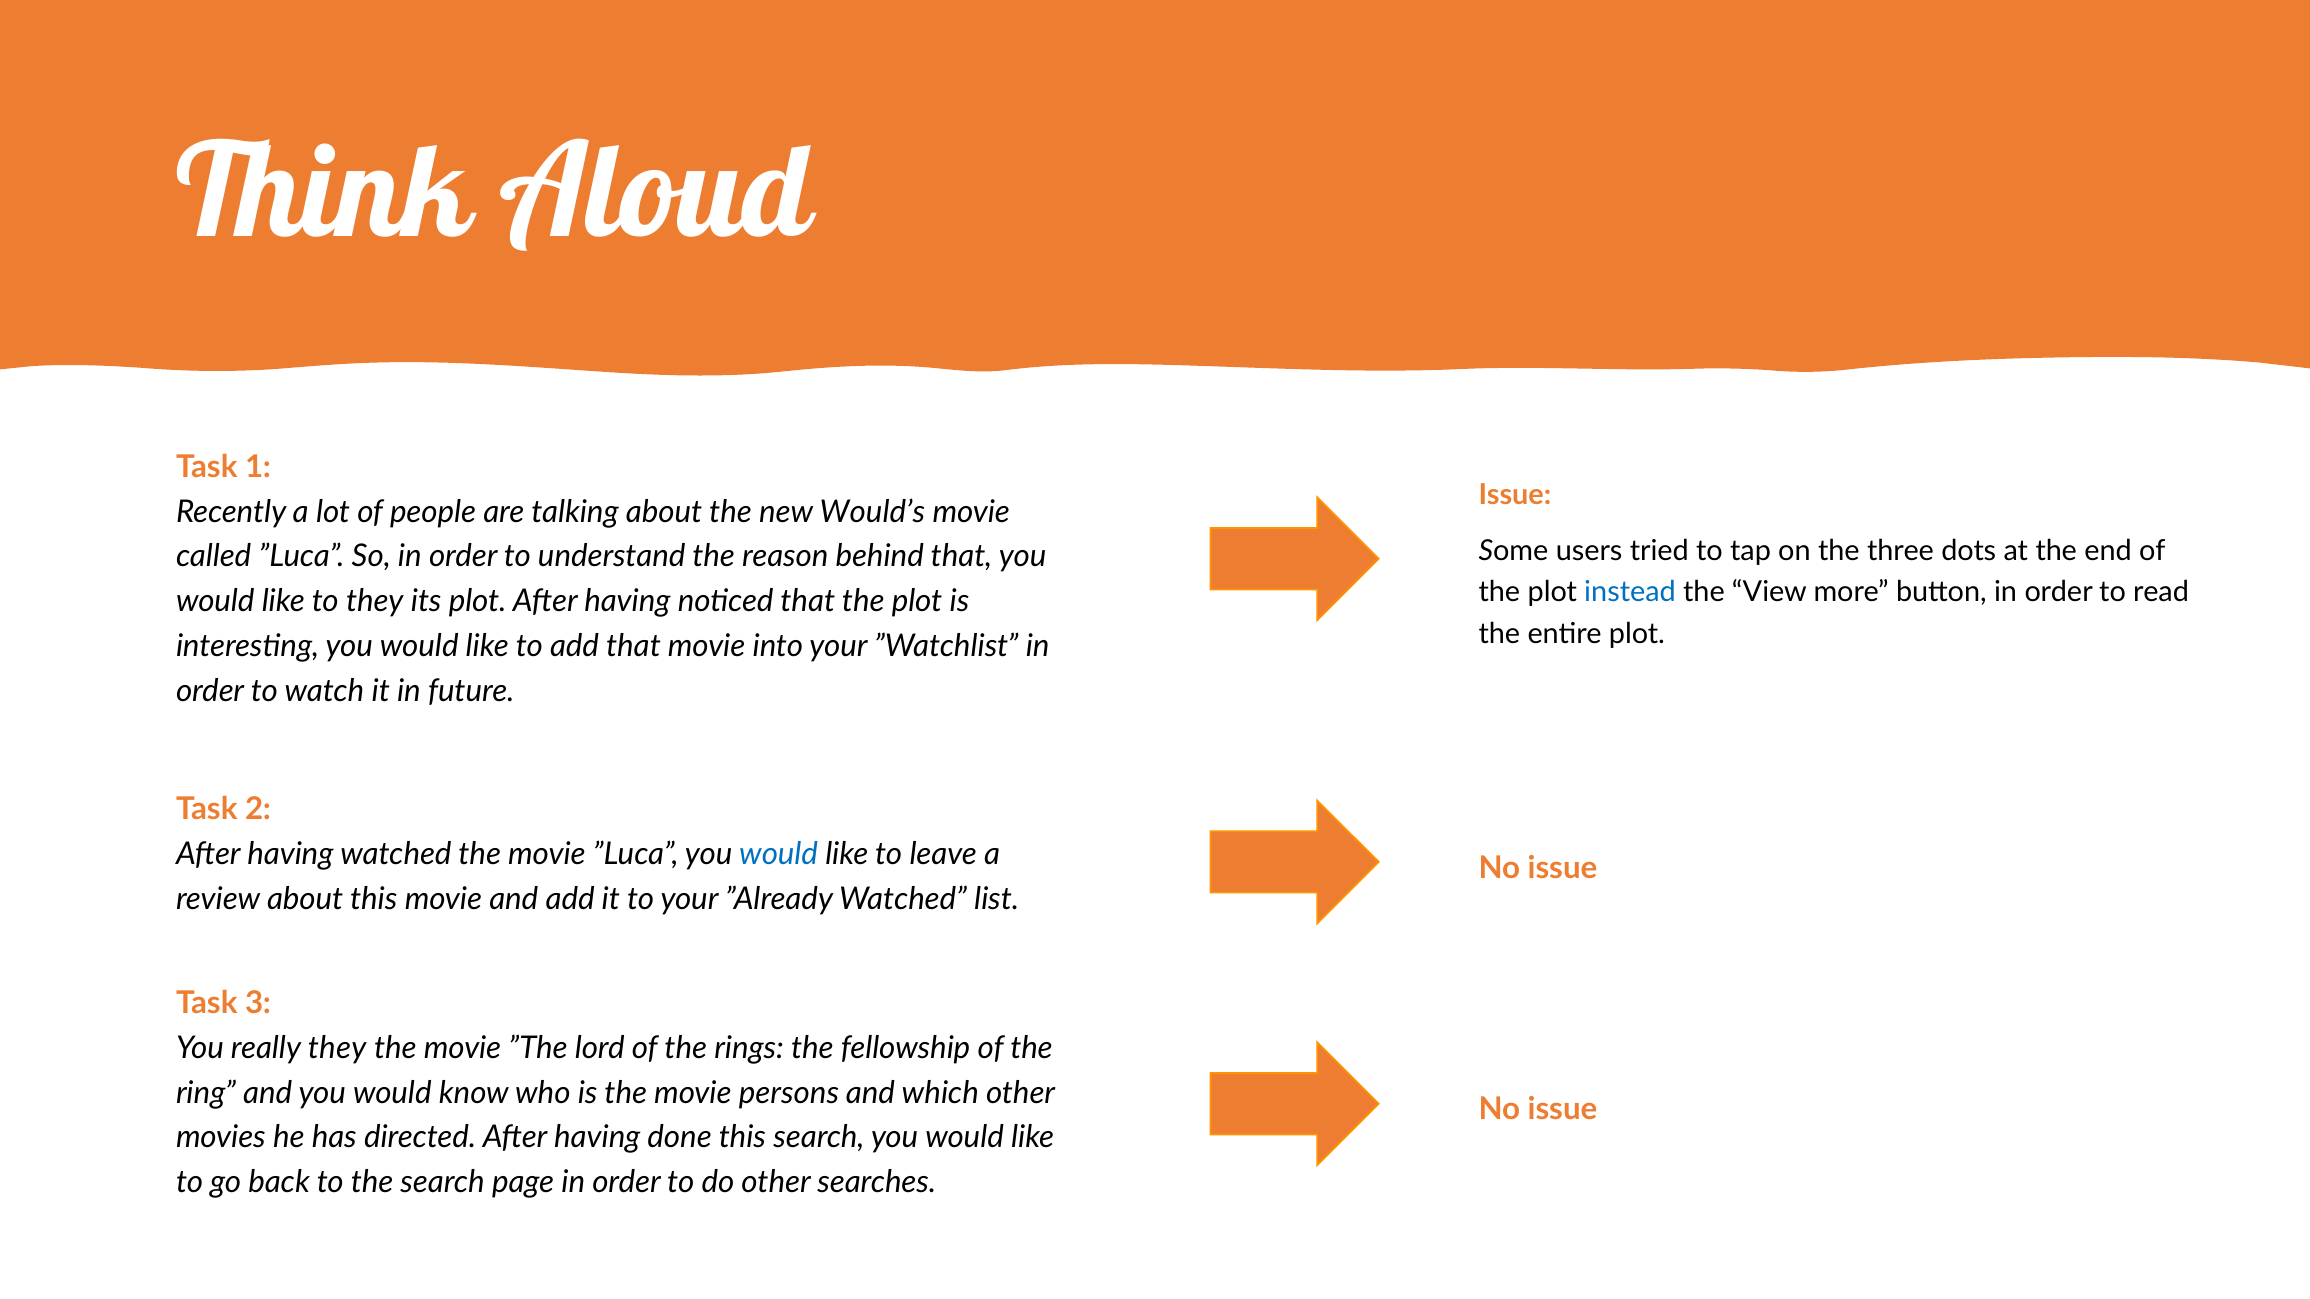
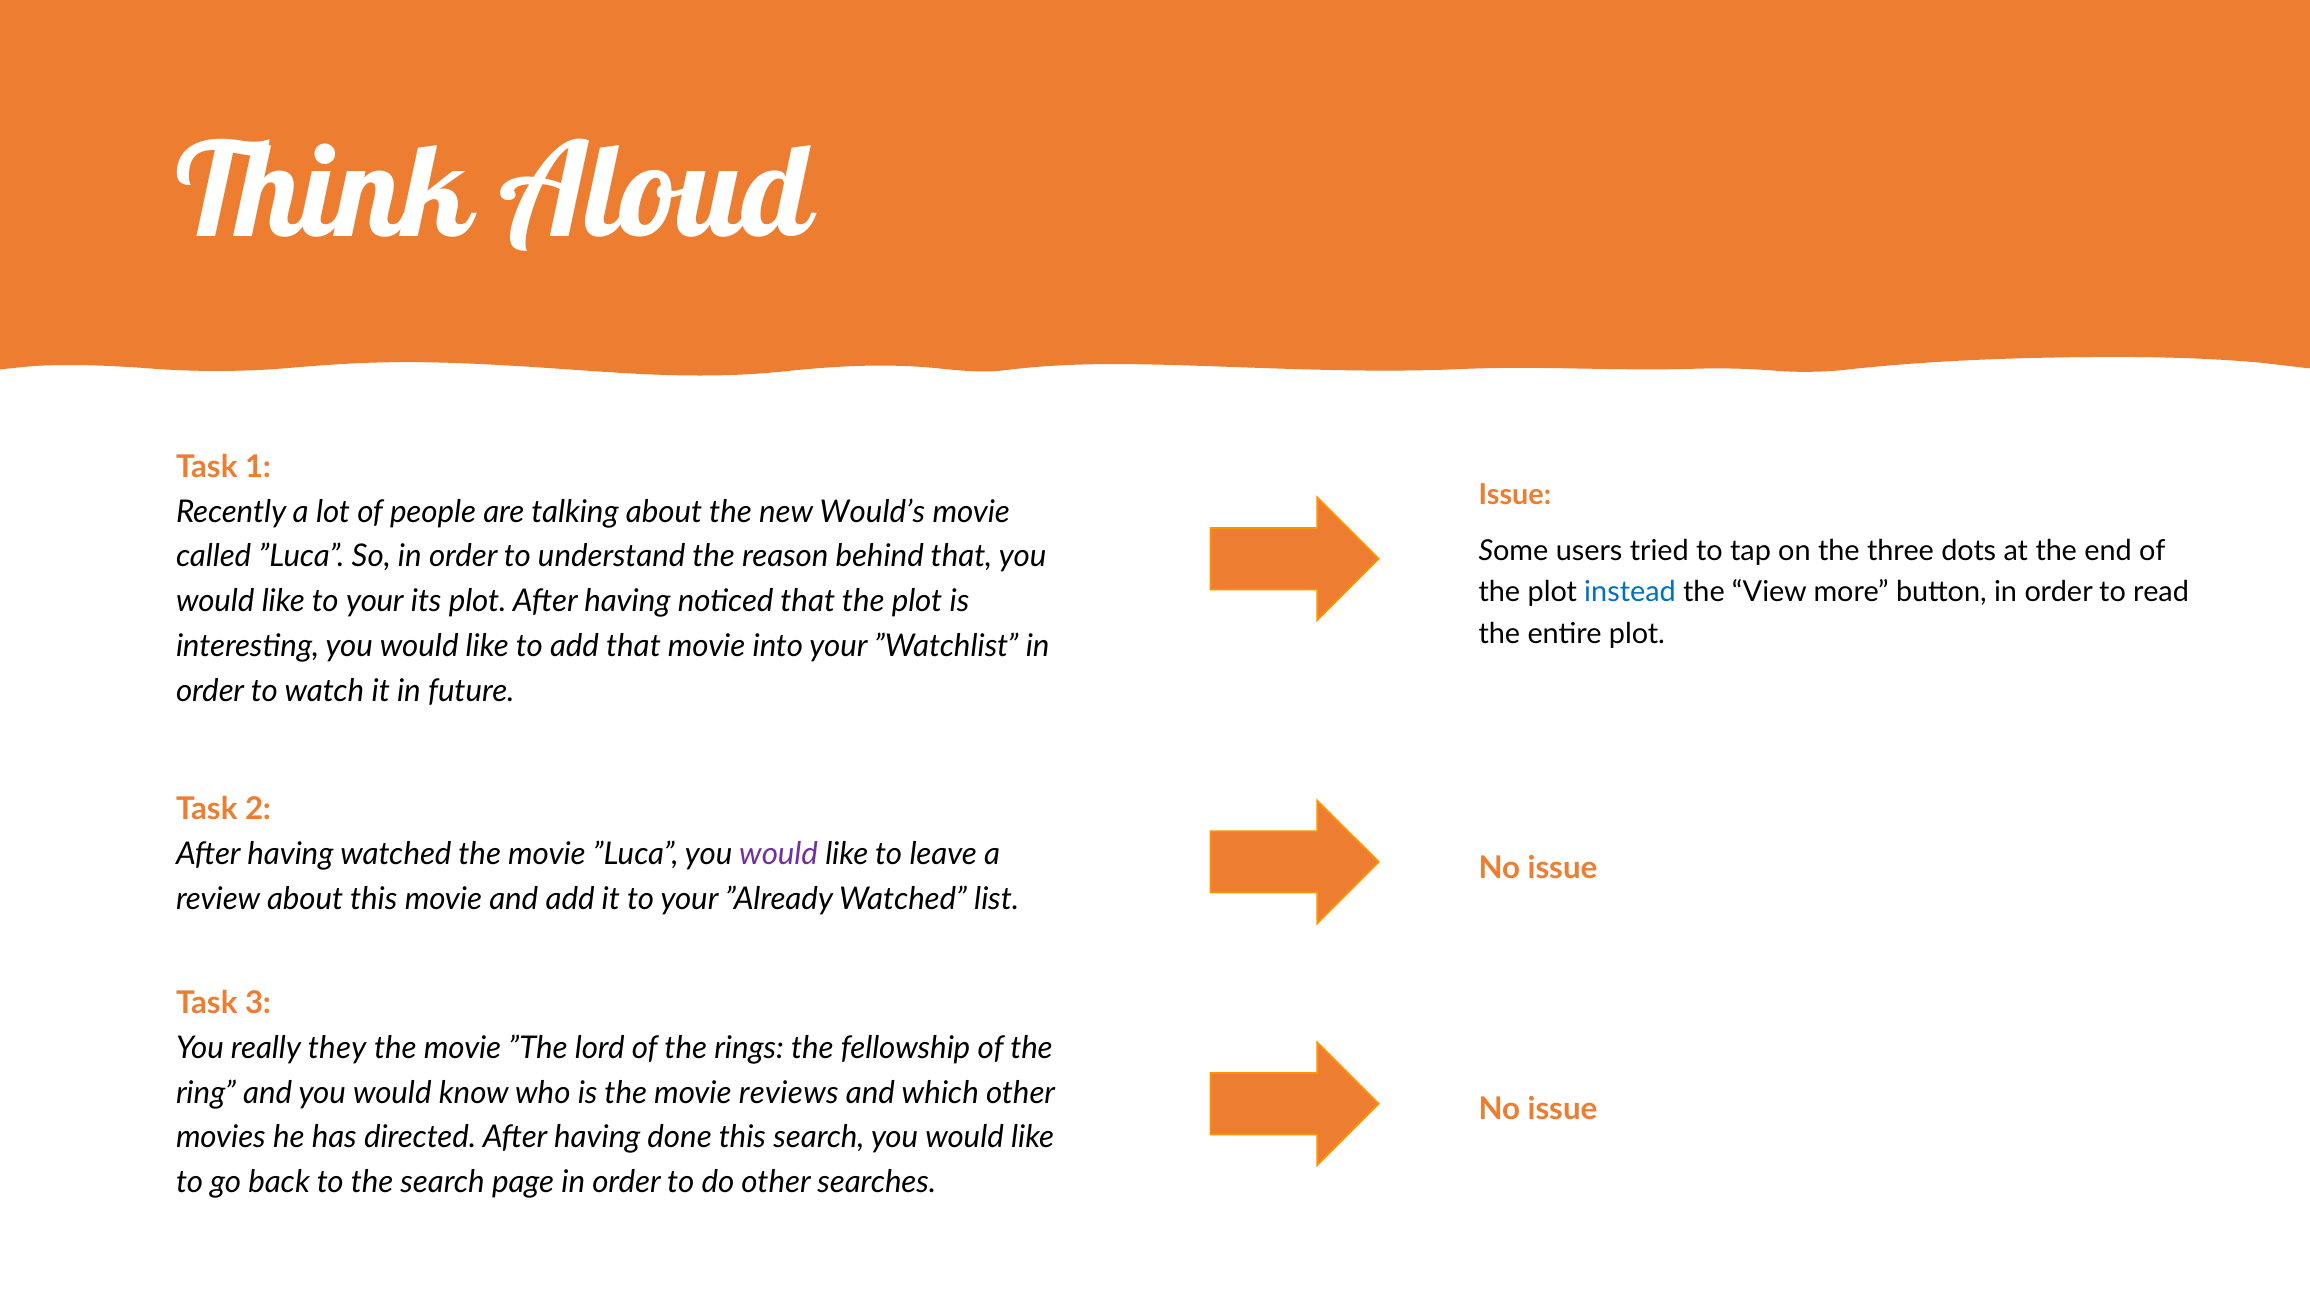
like to they: they -> your (375, 601)
would colour: blue -> purple (779, 854)
persons: persons -> reviews (789, 1093)
